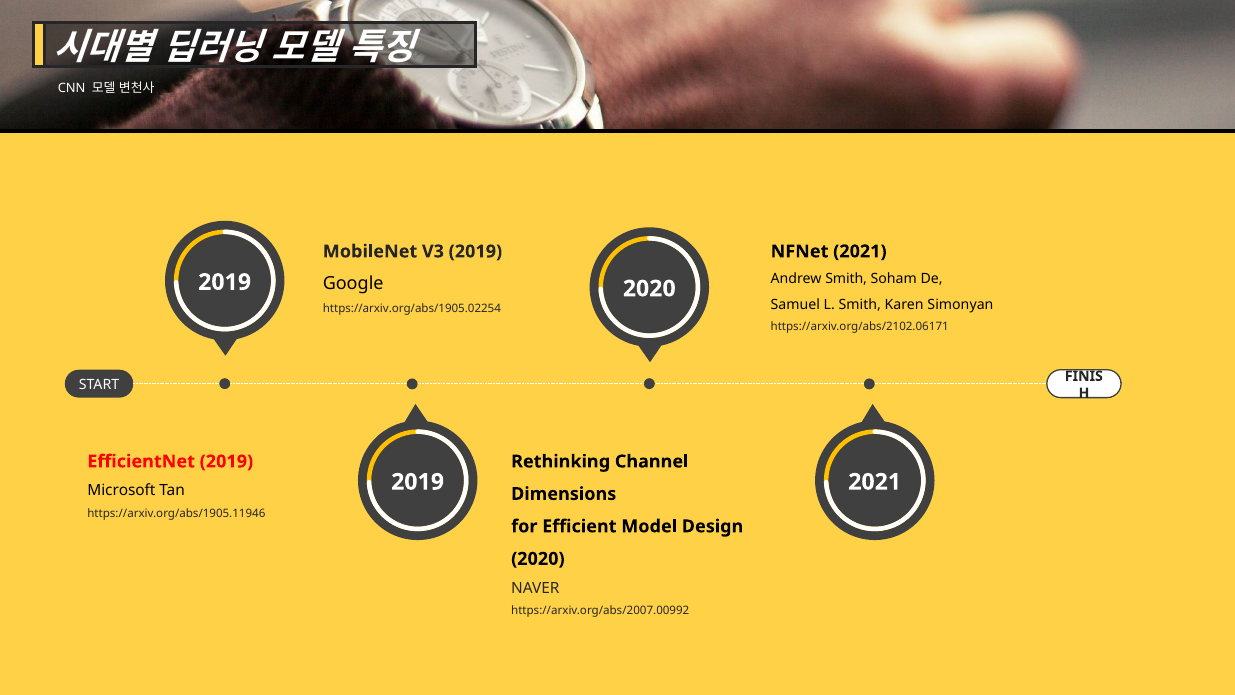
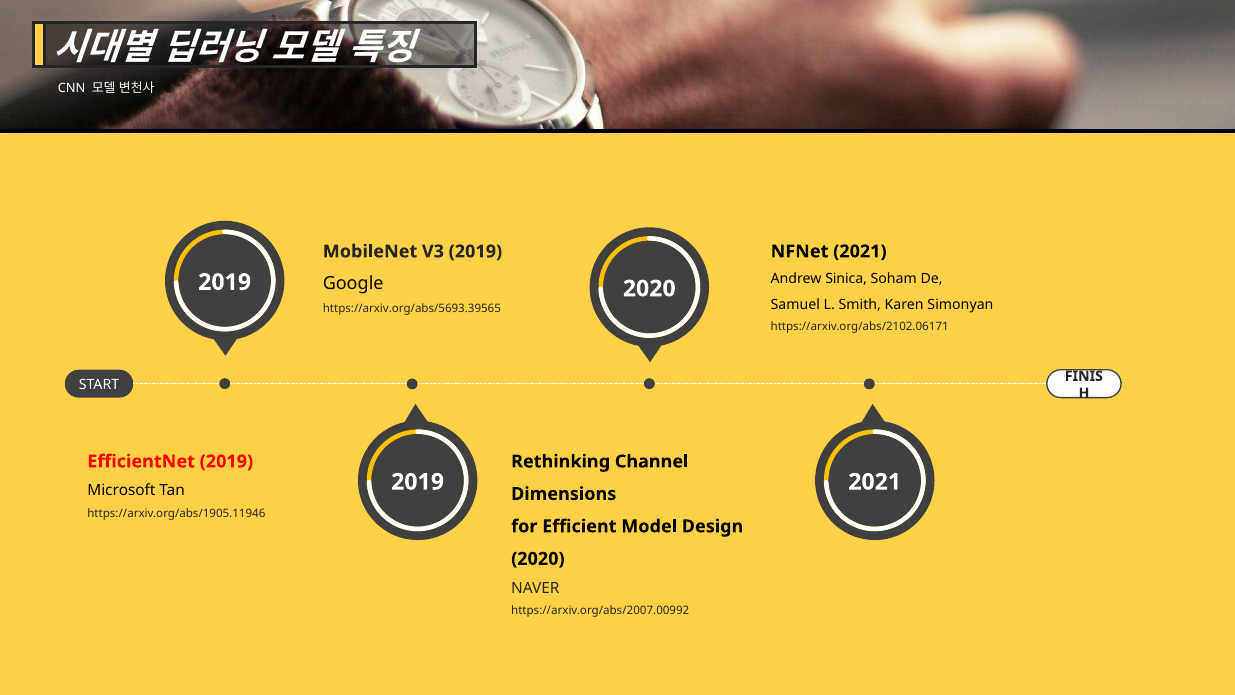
Andrew Smith: Smith -> Sinica (846, 279)
https://arxiv.org/abs/1905.02254: https://arxiv.org/abs/1905.02254 -> https://arxiv.org/abs/5693.39565 (412, 308)
